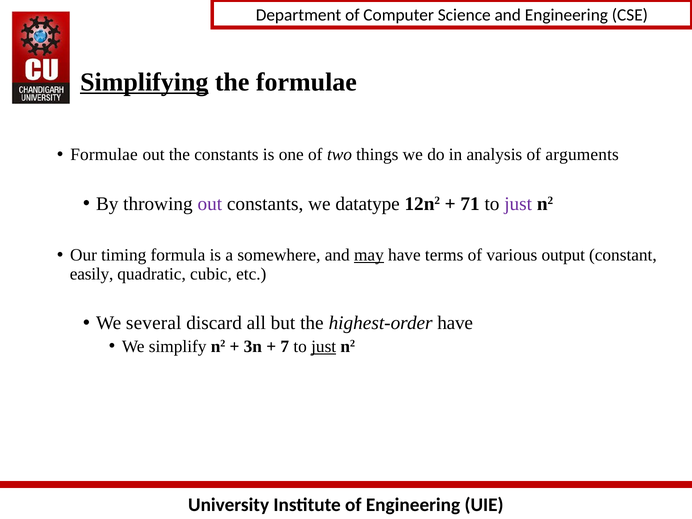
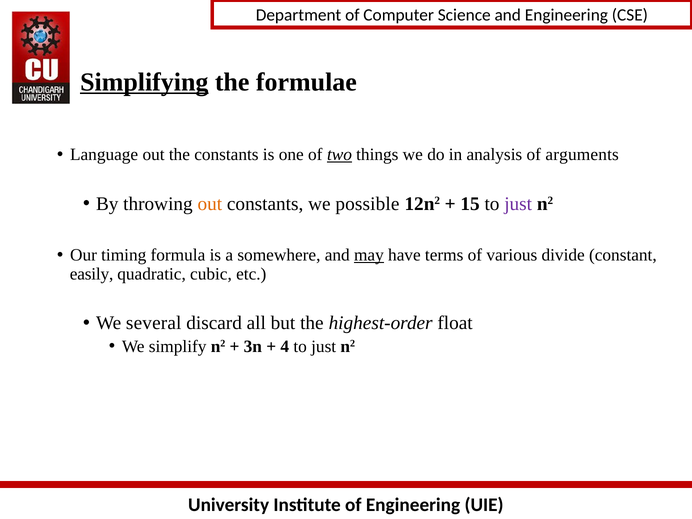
Formulae: Formulae -> Language (104, 155)
two underline: none -> present (339, 155)
out colour: purple -> orange (210, 204)
datatype: datatype -> possible (367, 204)
71: 71 -> 15 (470, 204)
output: output -> divide (563, 255)
highest-order have: have -> float (455, 323)
7: 7 -> 4 (285, 346)
just underline: present -> none (324, 346)
